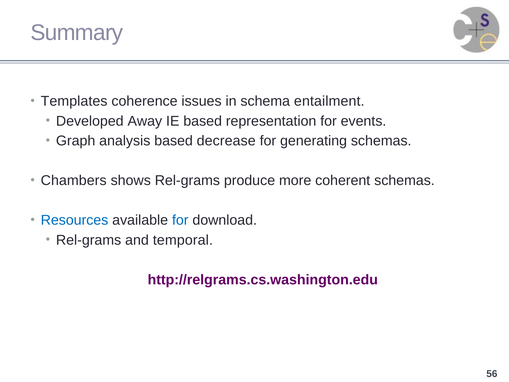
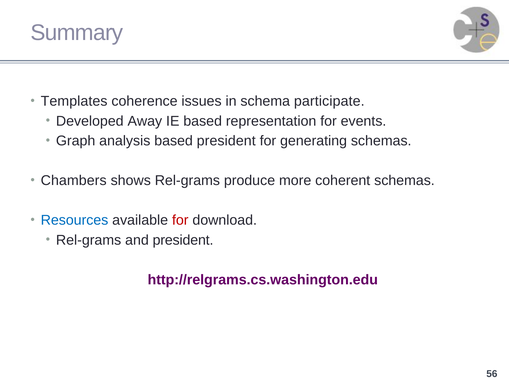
entailment: entailment -> participate (329, 101)
based decrease: decrease -> president (226, 141)
for colour: blue -> red (180, 220)
and temporal: temporal -> president (183, 240)
